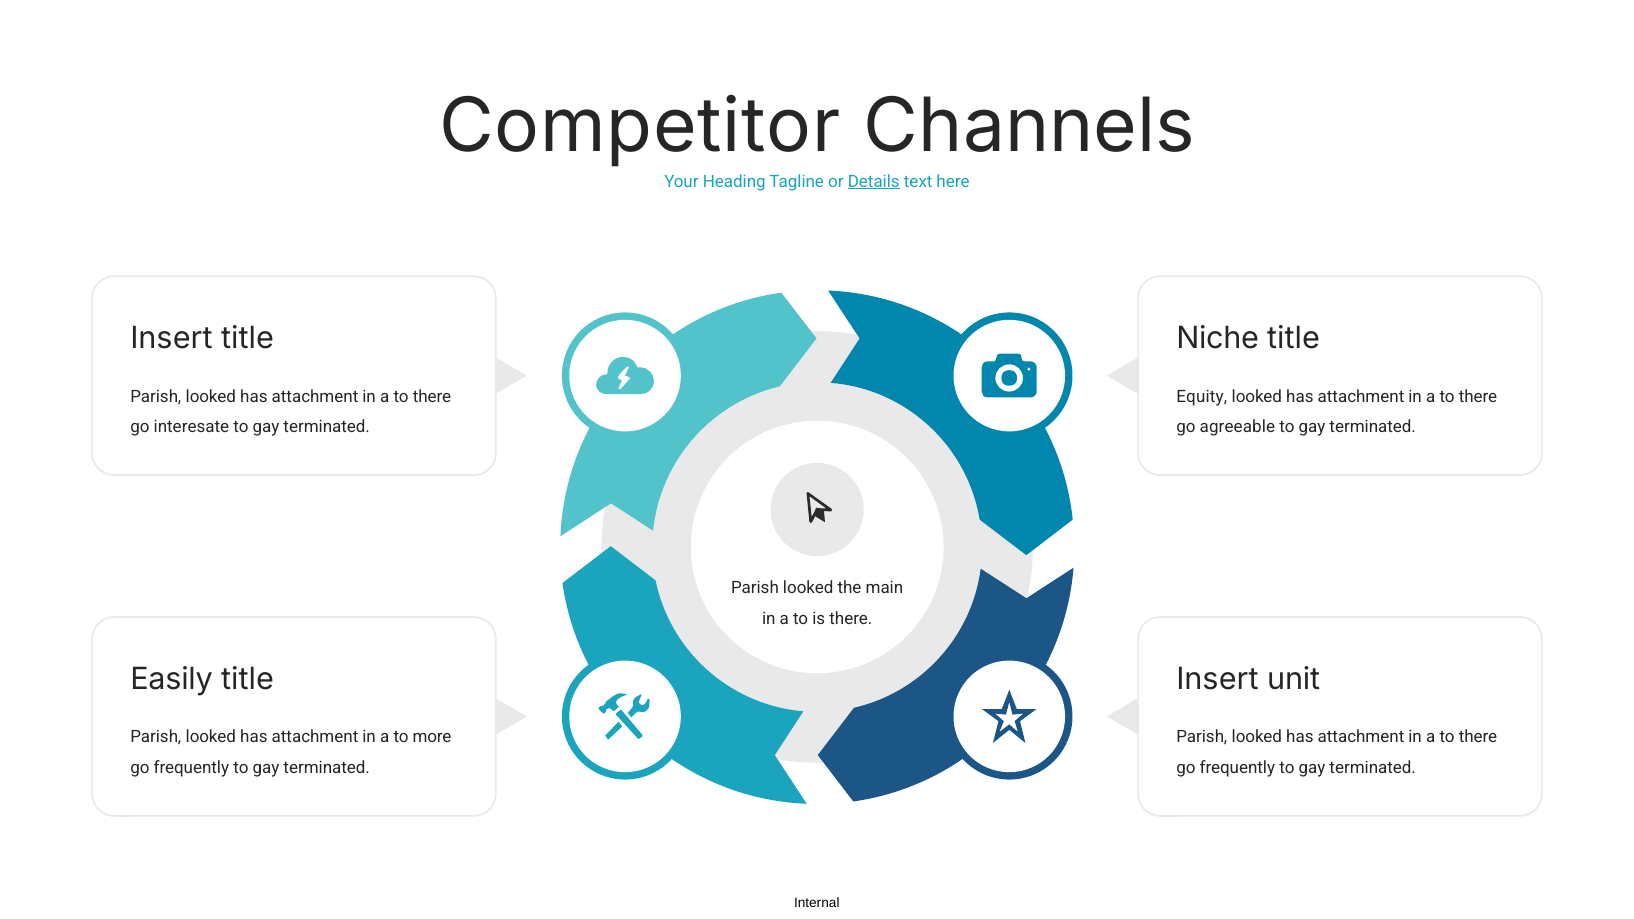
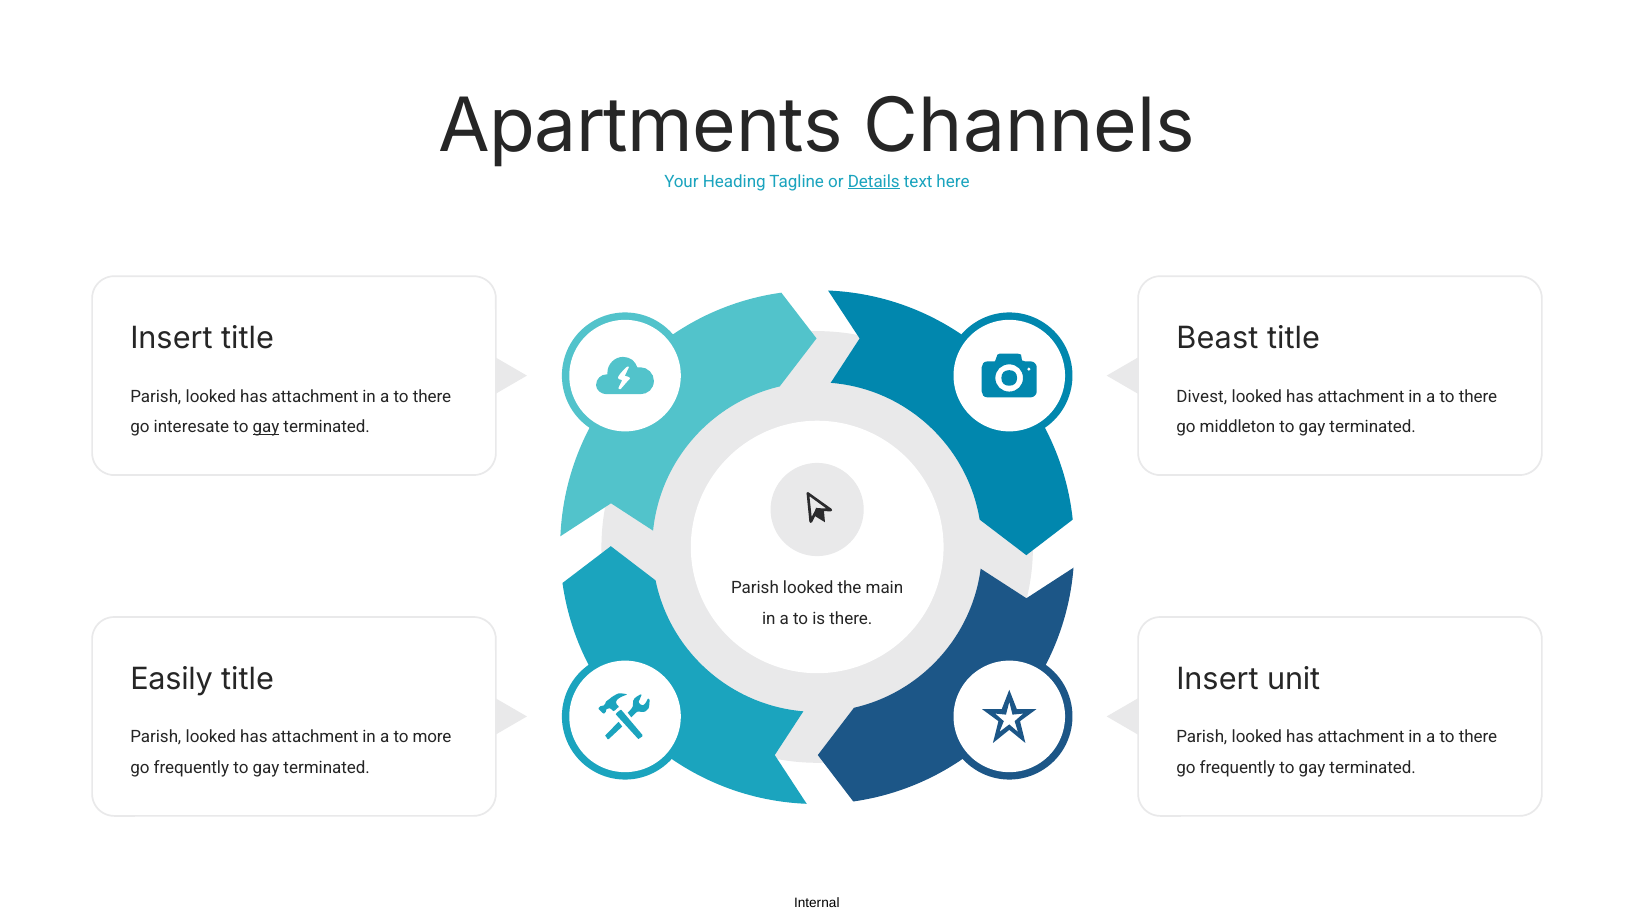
Competitor: Competitor -> Apartments (641, 126)
Niche: Niche -> Beast (1217, 338)
Equity: Equity -> Divest (1202, 396)
gay underline: none -> present (266, 427)
agreeable: agreeable -> middleton (1237, 427)
